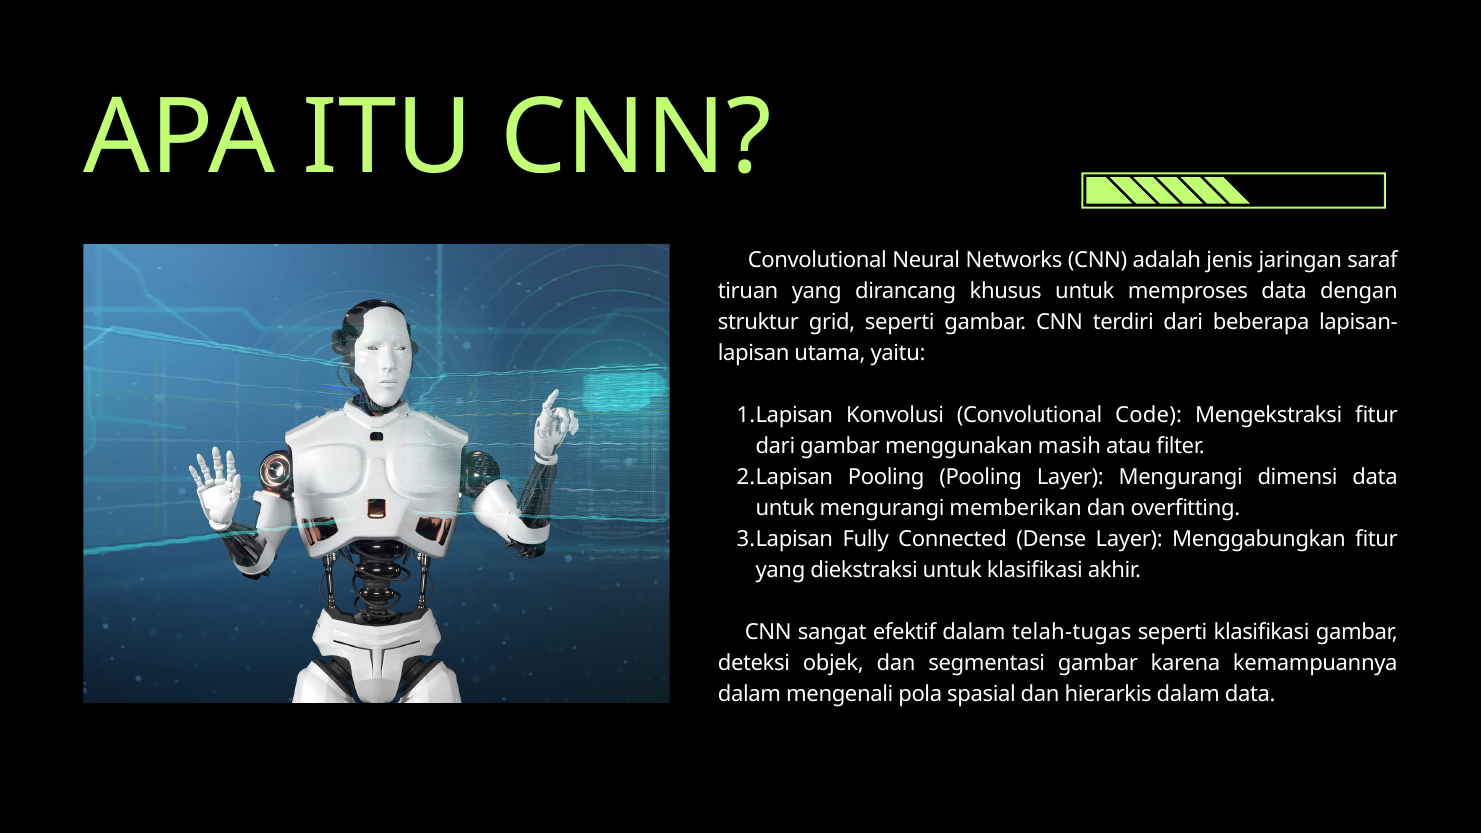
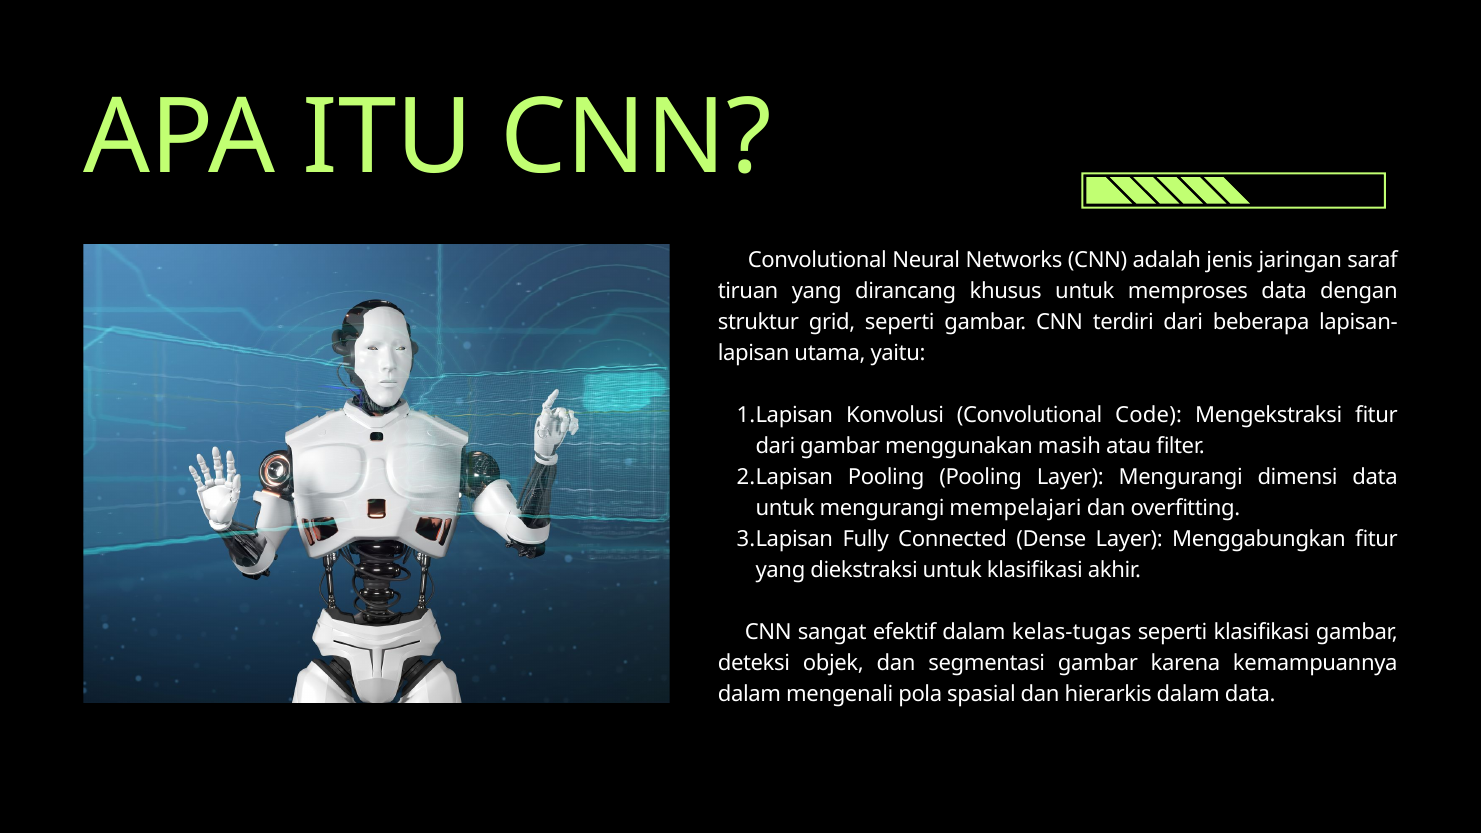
memberikan: memberikan -> mempelajari (1016, 508)
telah-tugas: telah-tugas -> kelas-tugas (1072, 632)
